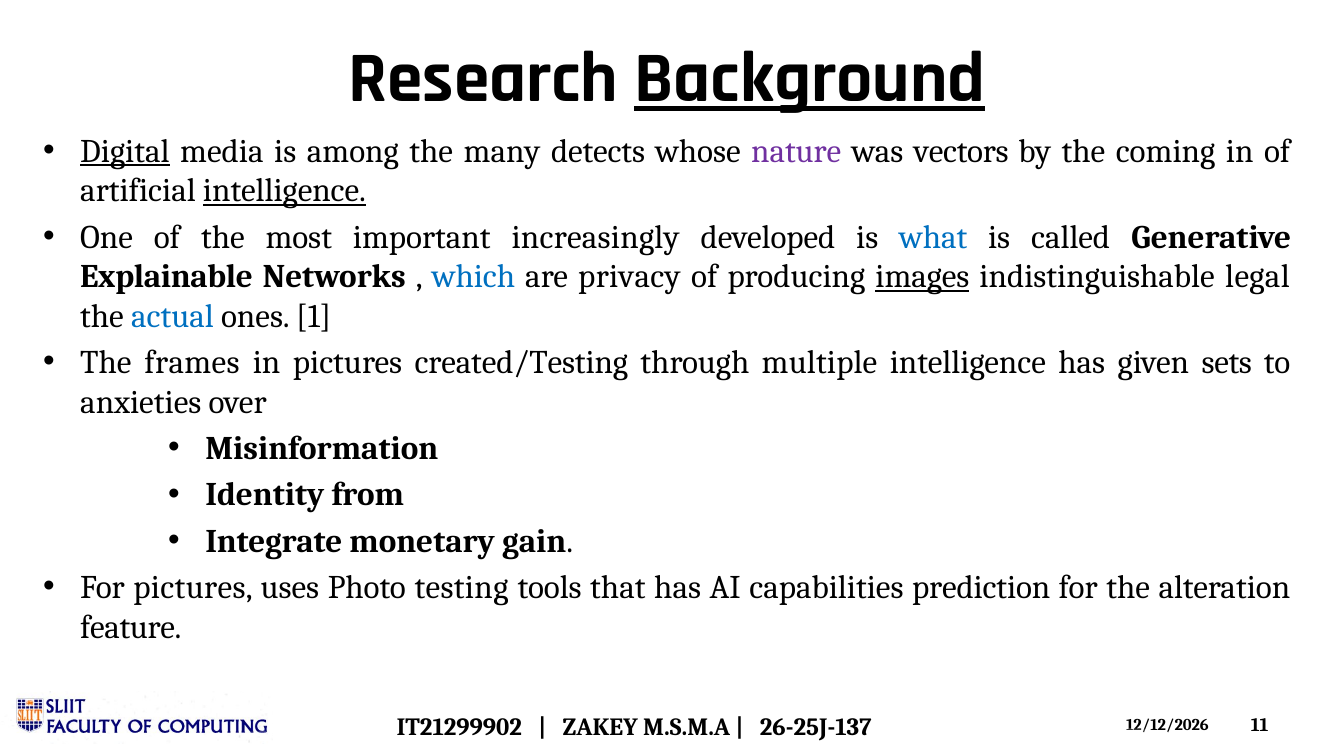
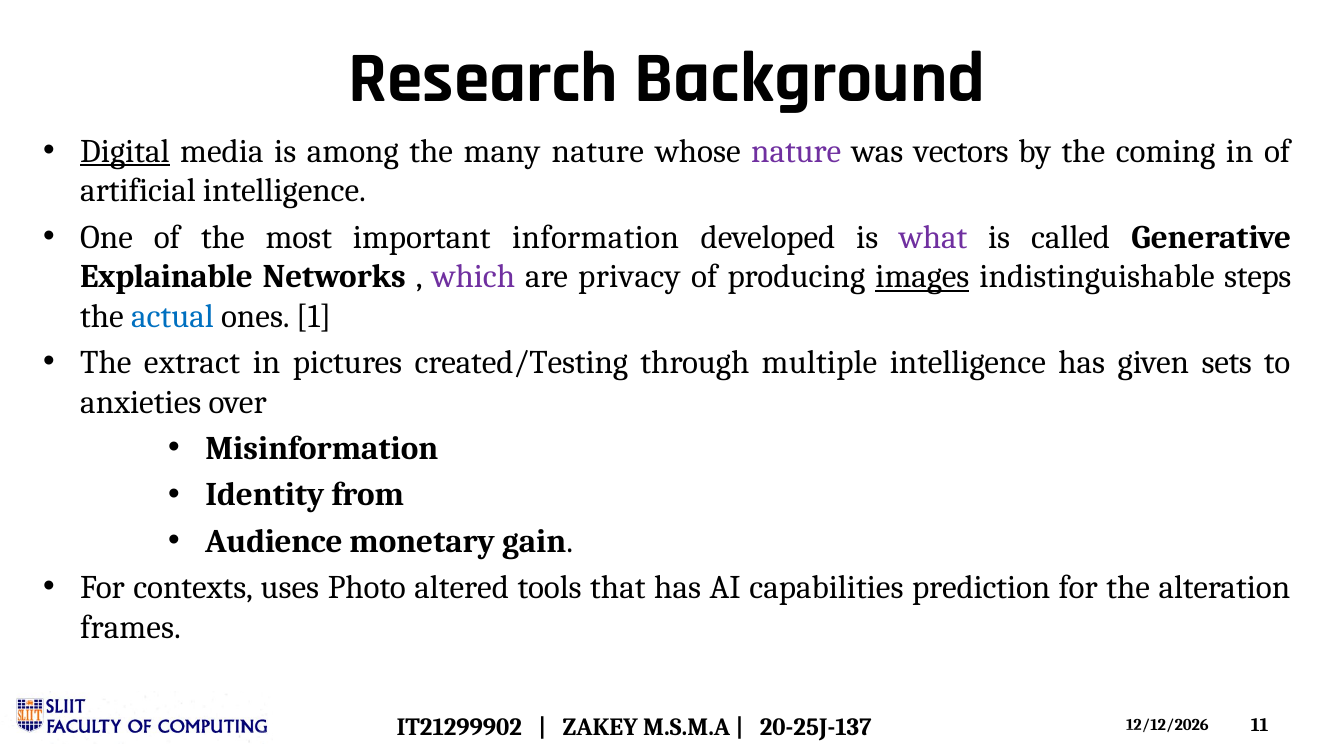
Background underline: present -> none (810, 78)
many detects: detects -> nature (598, 151)
intelligence underline: present -> none (284, 191)
increasingly: increasingly -> information (596, 237)
what colour: blue -> purple (933, 237)
which colour: blue -> purple (474, 277)
legal: legal -> steps (1258, 277)
frames: frames -> extract (192, 363)
Integrate: Integrate -> Audience (274, 541)
For pictures: pictures -> contexts (193, 588)
testing: testing -> altered (462, 588)
feature: feature -> frames (131, 627)
26-25J-137: 26-25J-137 -> 20-25J-137 (816, 728)
